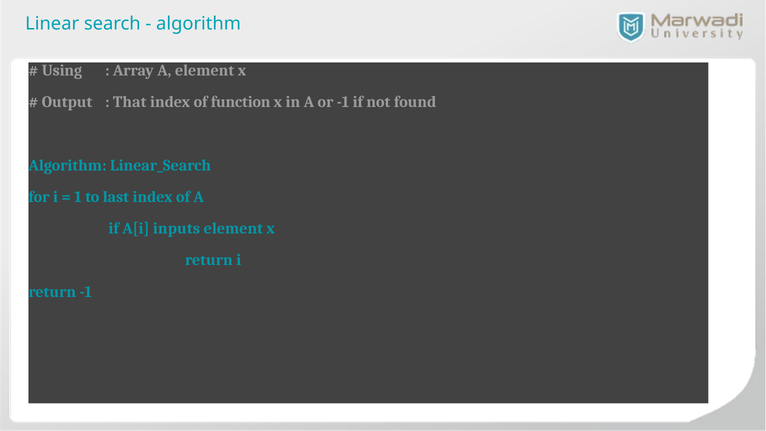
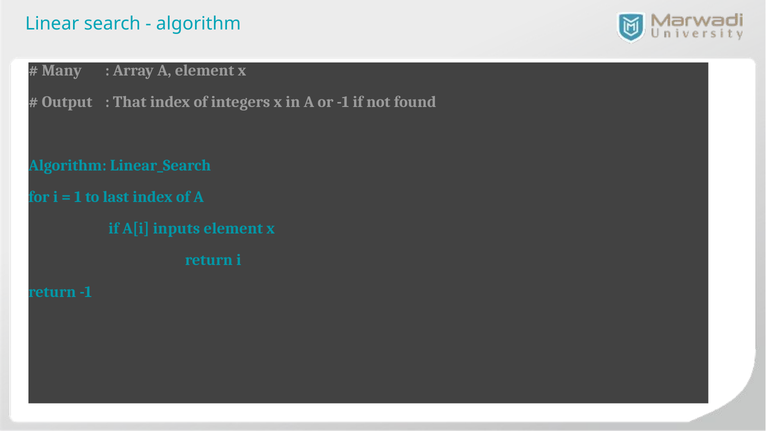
Using: Using -> Many (62, 70)
function: function -> integers (241, 102)
